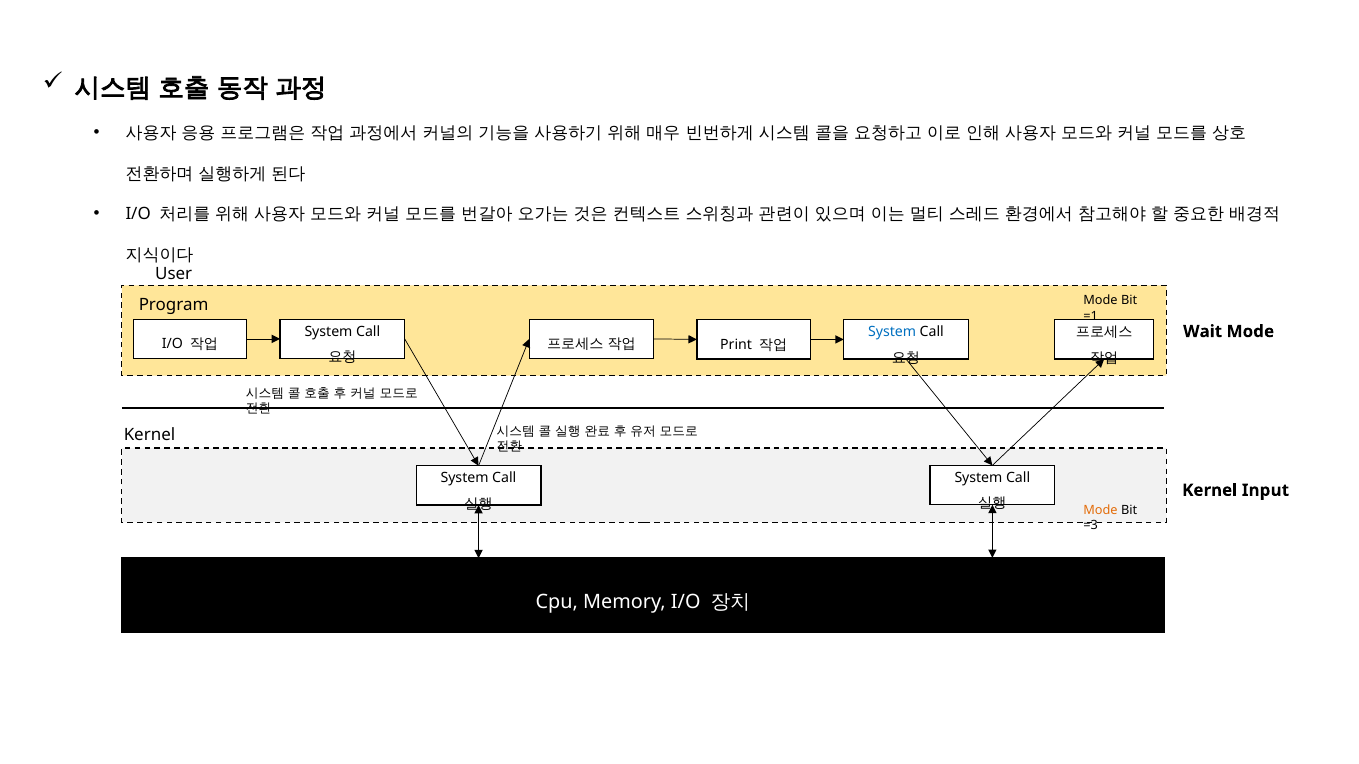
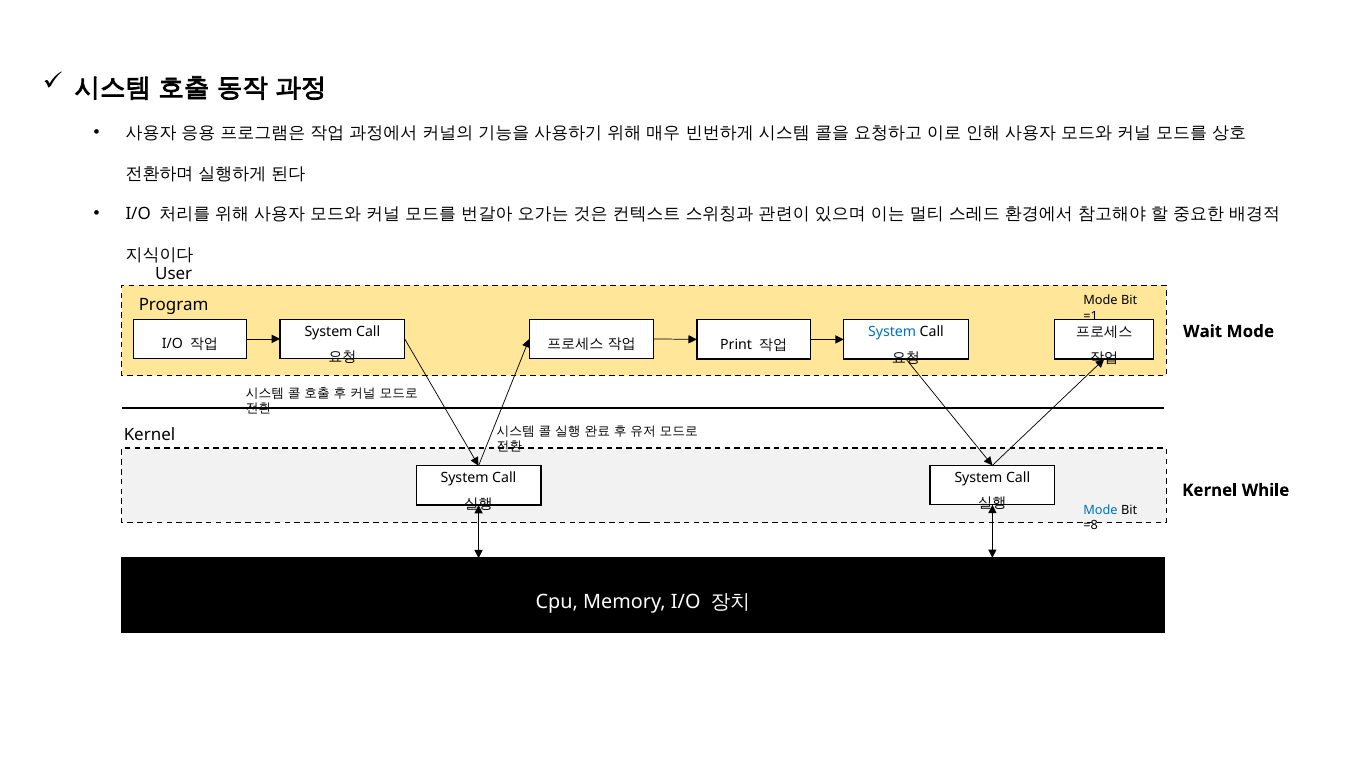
Input: Input -> While (1266, 490)
Mode colour: orange -> blue (1101, 511)
=3: =3 -> =8 (1091, 526)
